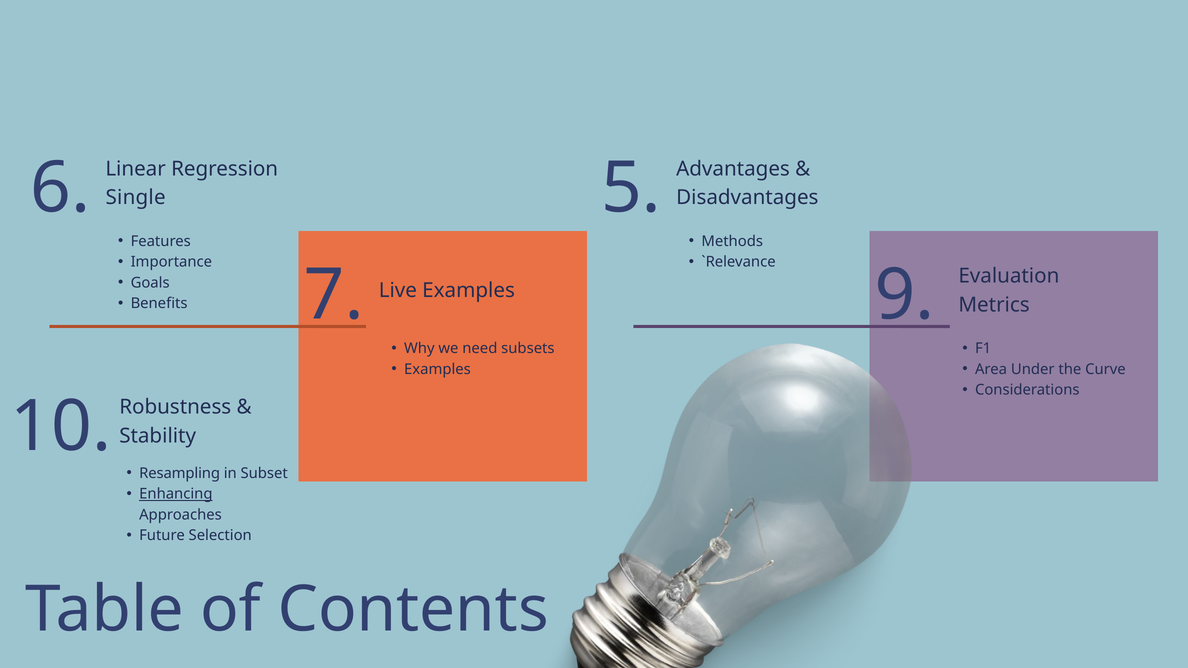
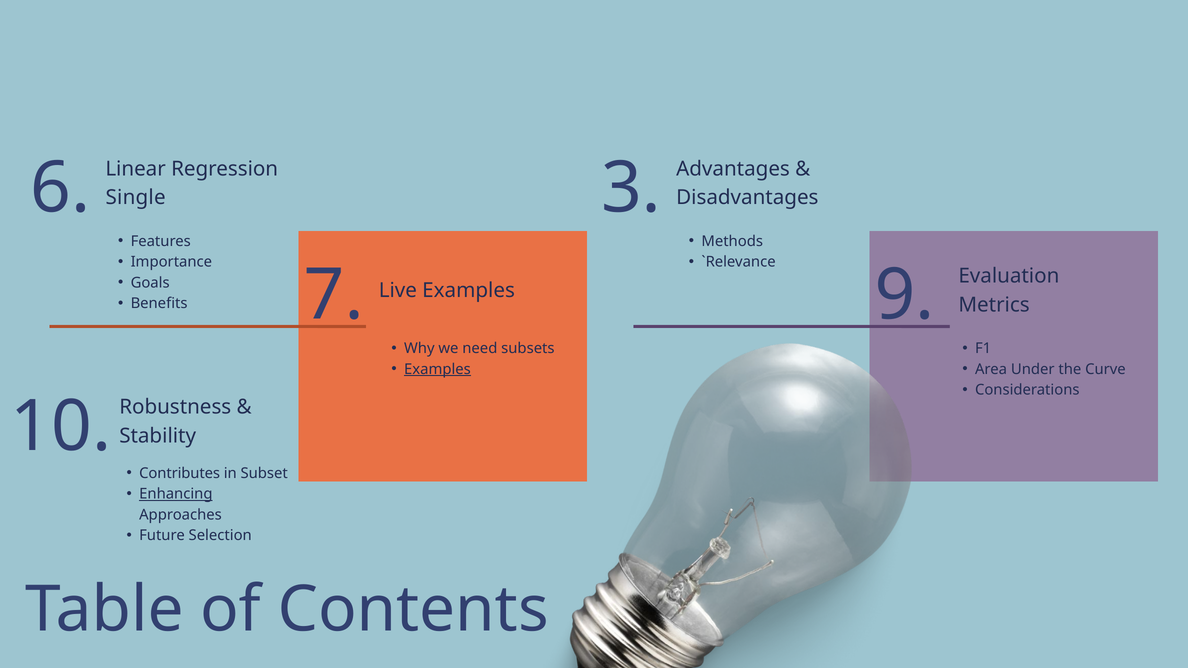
5: 5 -> 3 (631, 188)
Examples underline: none -> present (437, 369)
Resampling: Resampling -> Contributes (180, 473)
